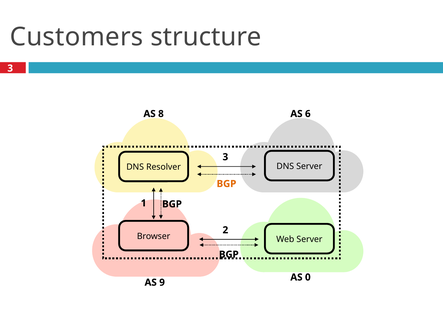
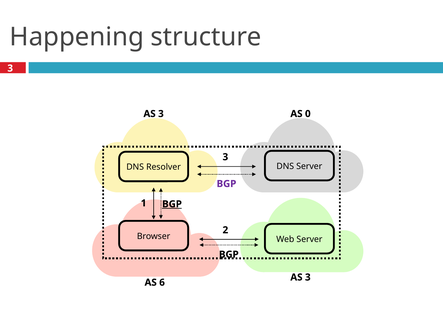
Customers: Customers -> Happening (77, 37)
8: 8 -> 3 (161, 114)
6: 6 -> 0 (308, 114)
BGP colour: orange -> purple (226, 183)
BGP underline: none -> present (172, 204)
0: 0 -> 3 (308, 277)
9: 9 -> 6 (162, 282)
